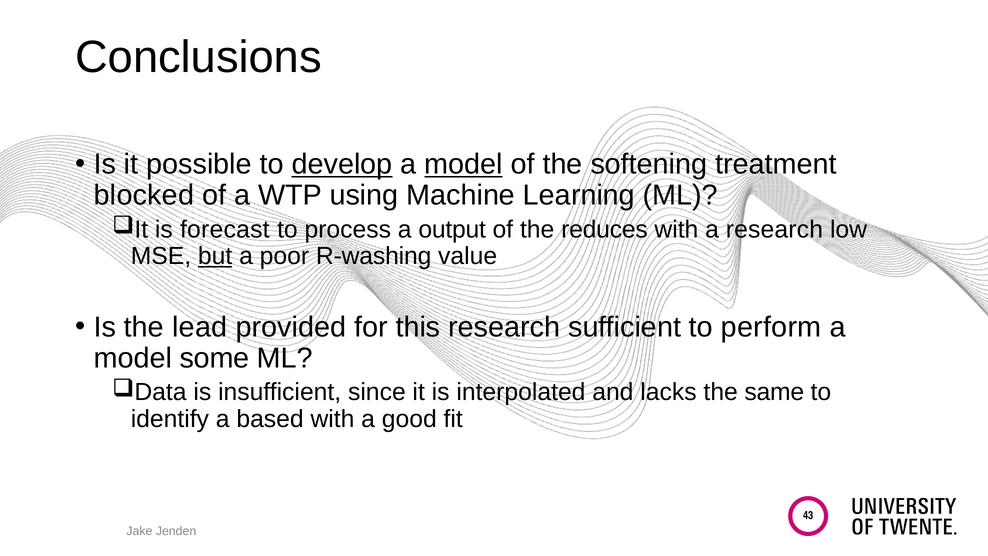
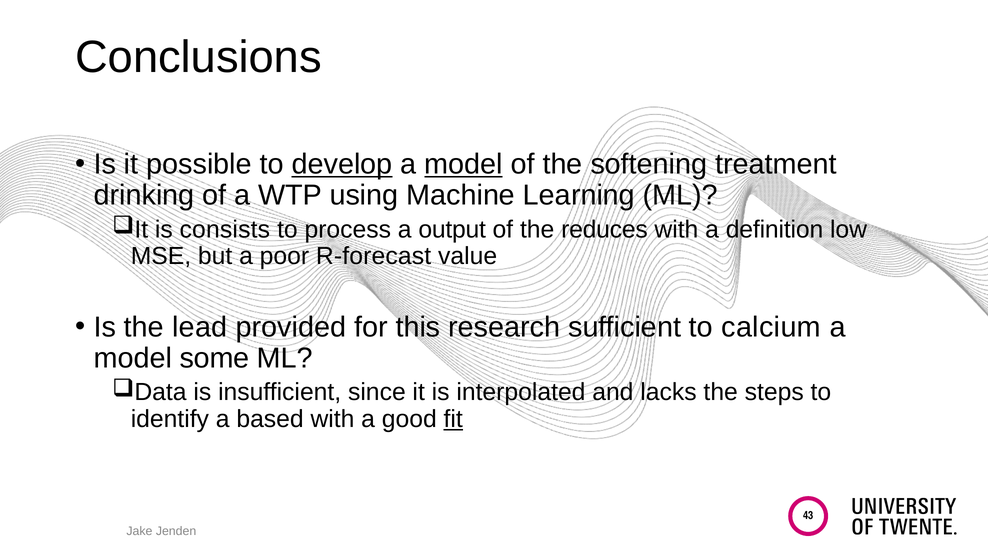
blocked: blocked -> drinking (144, 195)
forecast: forecast -> consists (225, 229)
a research: research -> definition (775, 229)
but underline: present -> none (215, 256)
R-washing: R-washing -> R-forecast (374, 256)
perform: perform -> calcium (771, 327)
same: same -> steps (774, 392)
fit underline: none -> present (453, 419)
